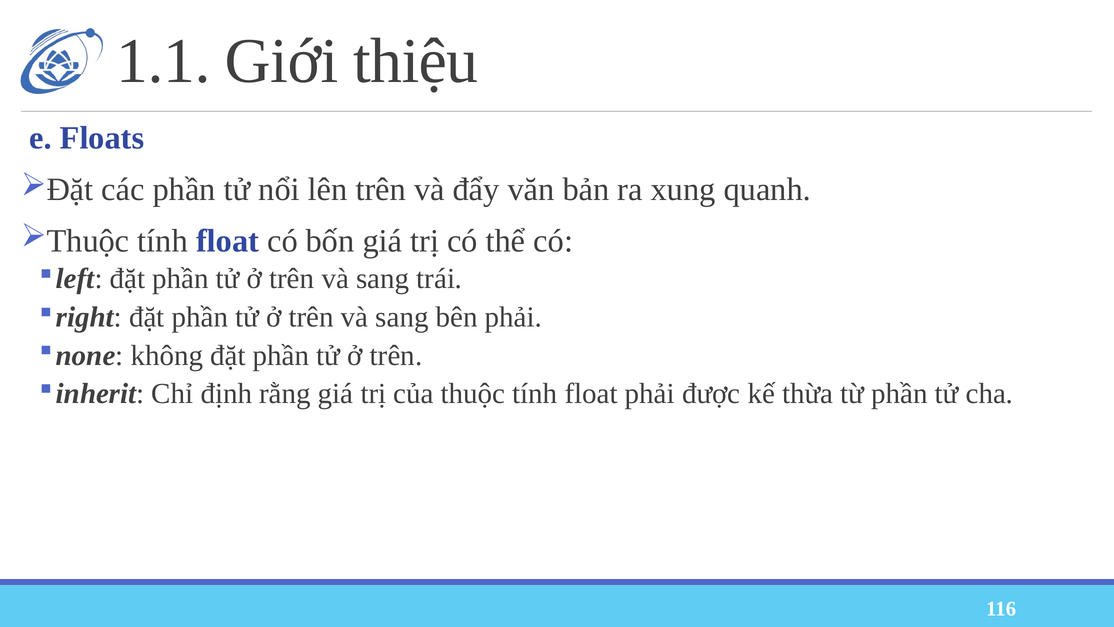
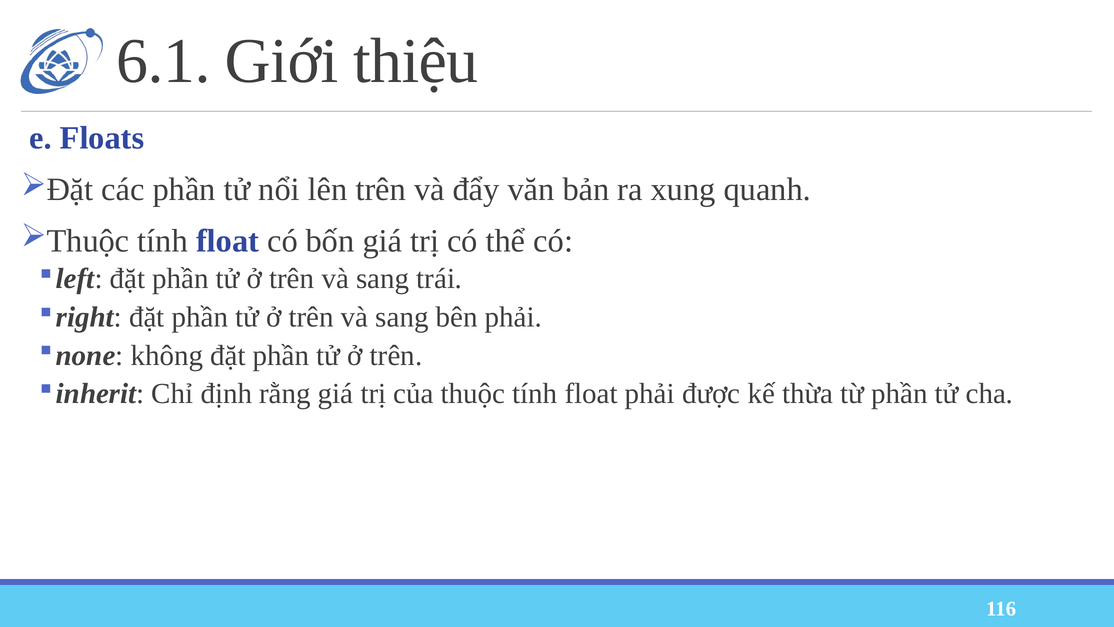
1.1: 1.1 -> 6.1 (164, 61)
